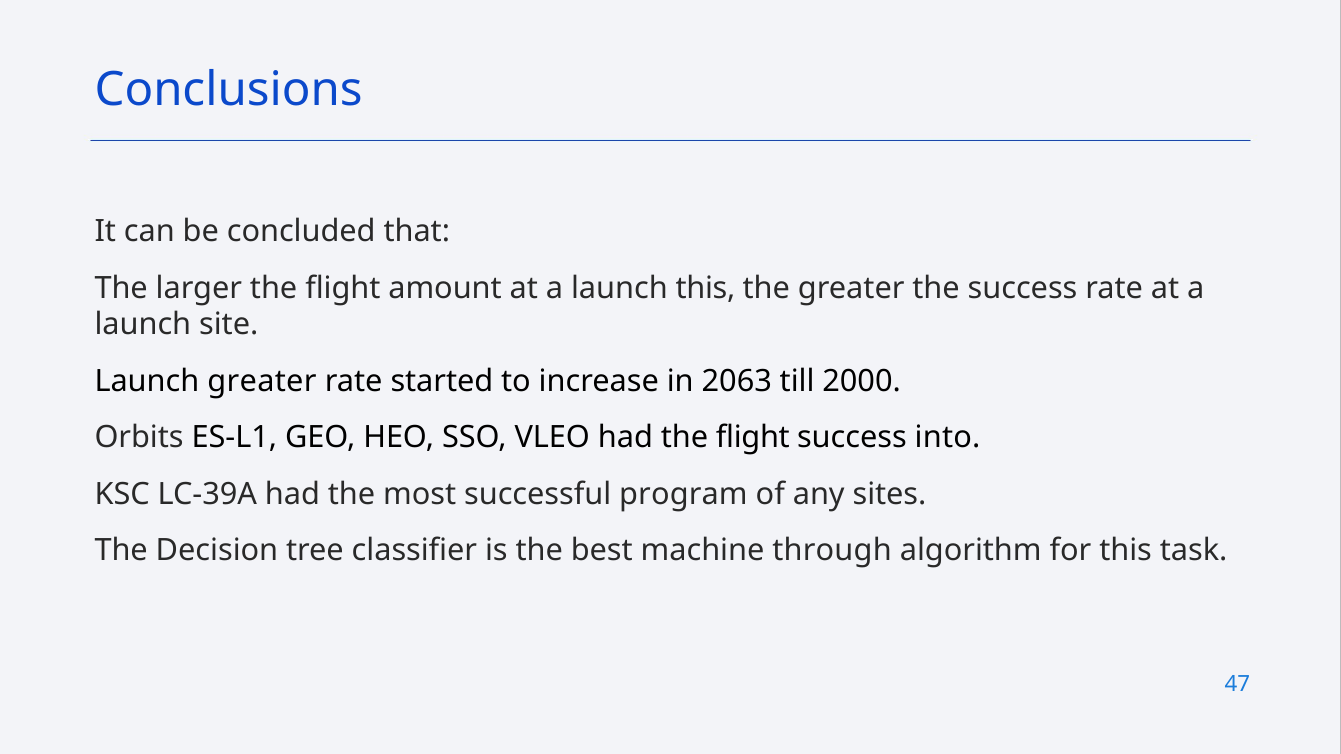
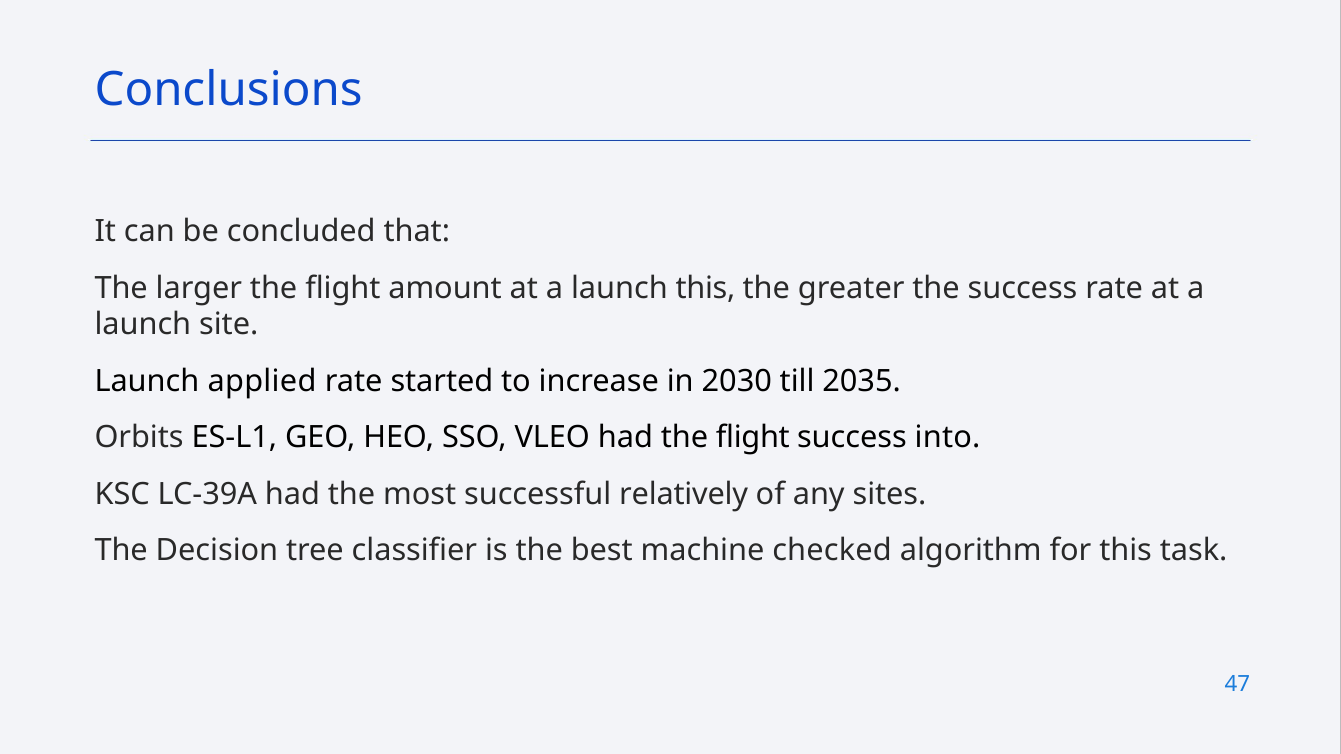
Launch greater: greater -> applied (262, 381)
2063: 2063 -> 2030 (737, 381)
2000: 2000 -> 2035 (862, 381)
program: program -> relatively (684, 494)
through: through -> checked (832, 550)
